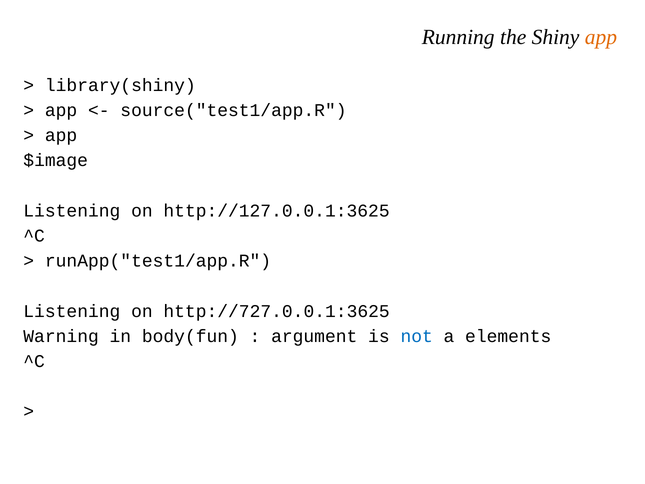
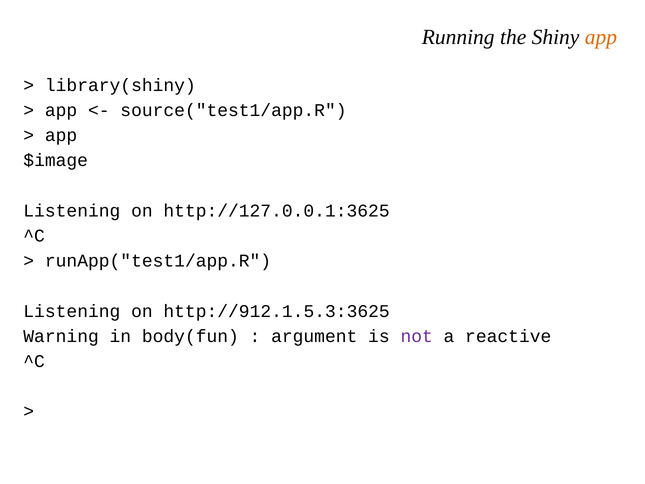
http://727.0.0.1:3625: http://727.0.0.1:3625 -> http://912.1.5.3:3625 (277, 311)
not colour: blue -> purple (417, 336)
elements: elements -> reactive (508, 336)
